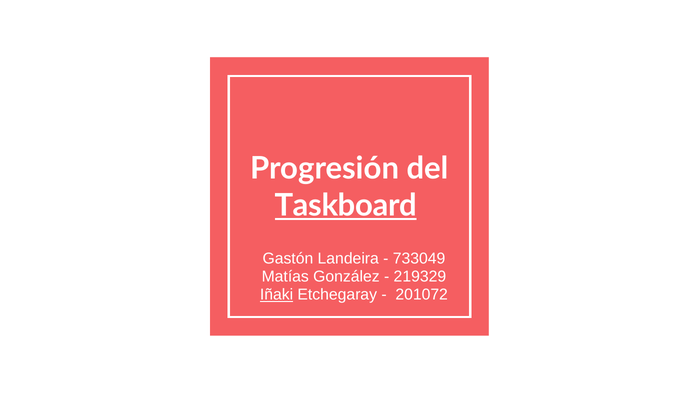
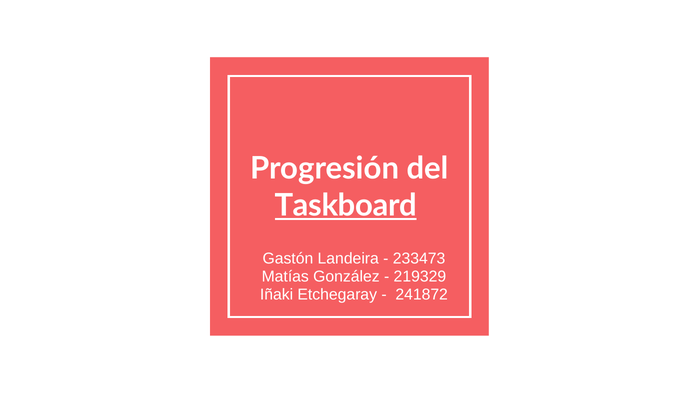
733049: 733049 -> 233473 (419, 259)
Iñaki underline: present -> none (277, 295)
201072: 201072 -> 241872 (422, 295)
